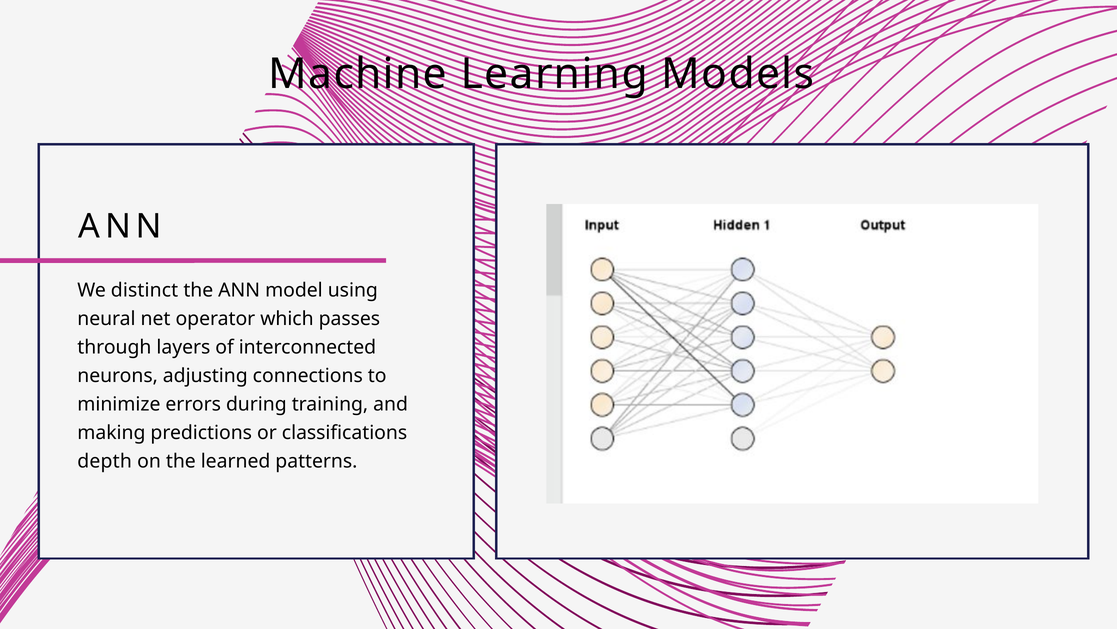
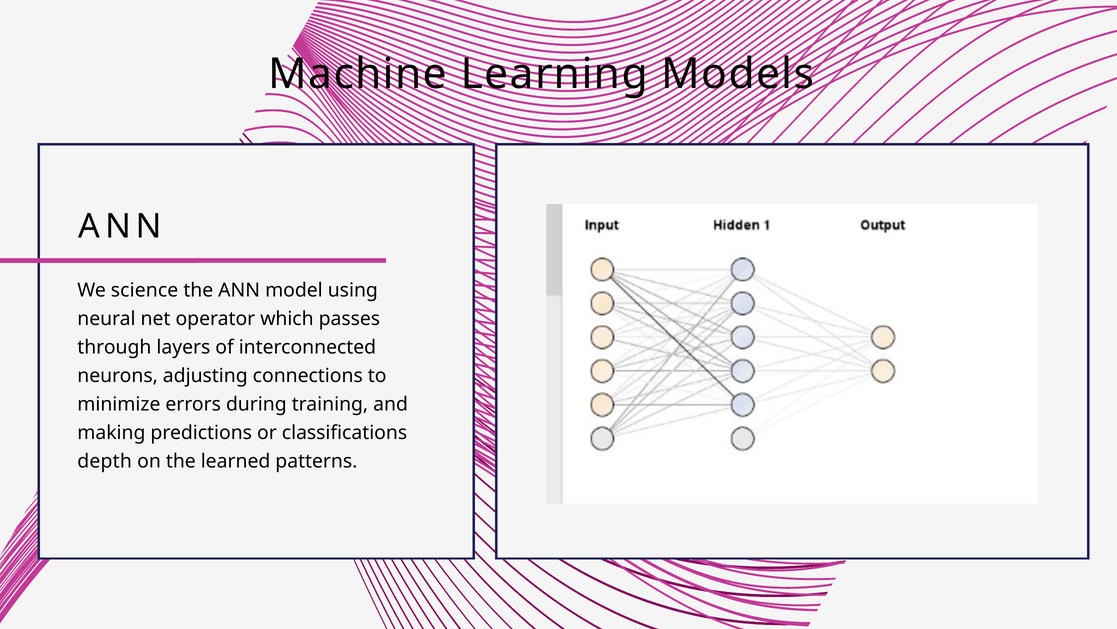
distinct: distinct -> science (145, 290)
